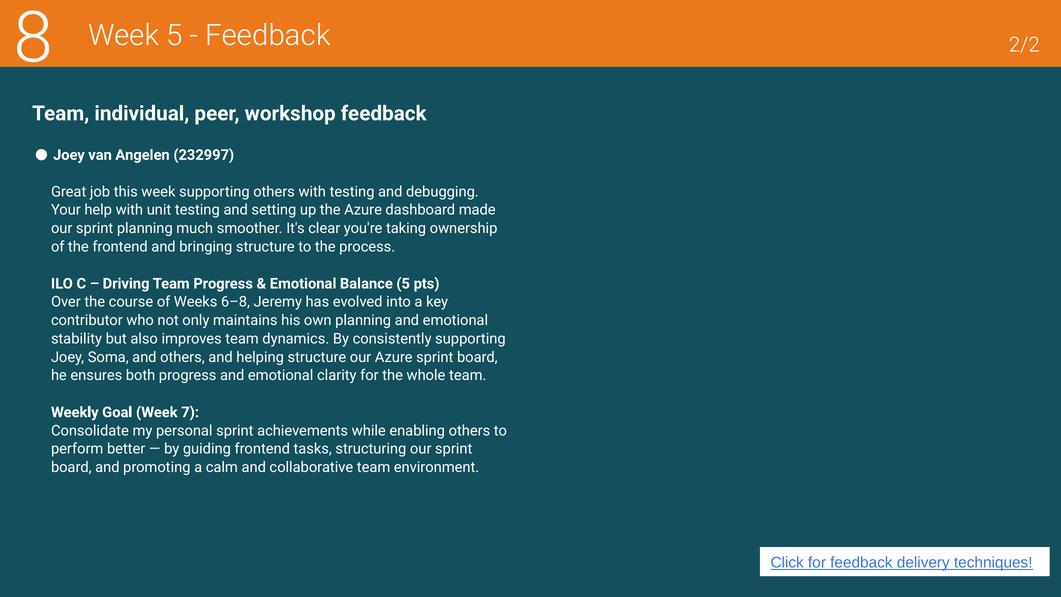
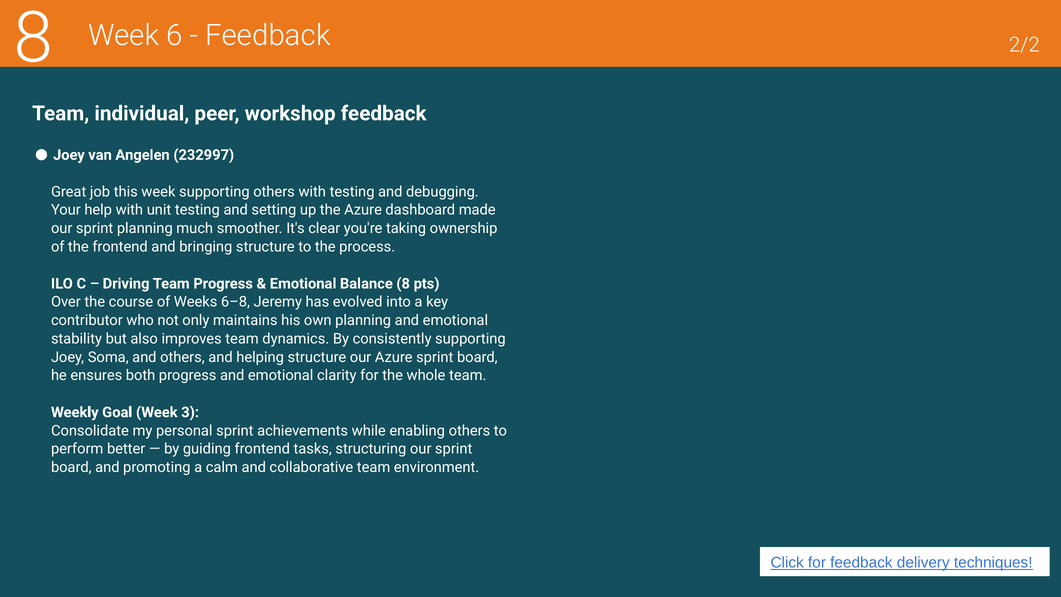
Week 5: 5 -> 6 (174, 35)
Balance 5: 5 -> 8 (403, 284)
7: 7 -> 3 (190, 412)
